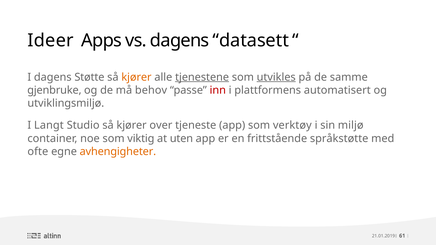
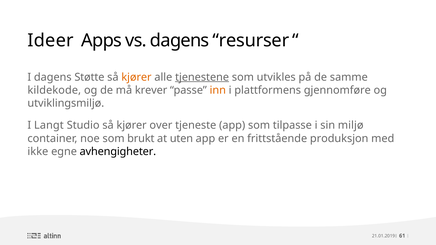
datasett: datasett -> resurser (251, 40)
utvikles underline: present -> none (276, 77)
gjenbruke: gjenbruke -> kildekode (54, 90)
behov: behov -> krever (151, 90)
inn colour: red -> orange (218, 90)
automatisert: automatisert -> gjennomføre (337, 90)
verktøy: verktøy -> tilpasse (292, 125)
viktig: viktig -> brukt (141, 139)
språkstøtte: språkstøtte -> produksjon (339, 139)
ofte: ofte -> ikke (38, 152)
avhengigheter colour: orange -> black (118, 152)
